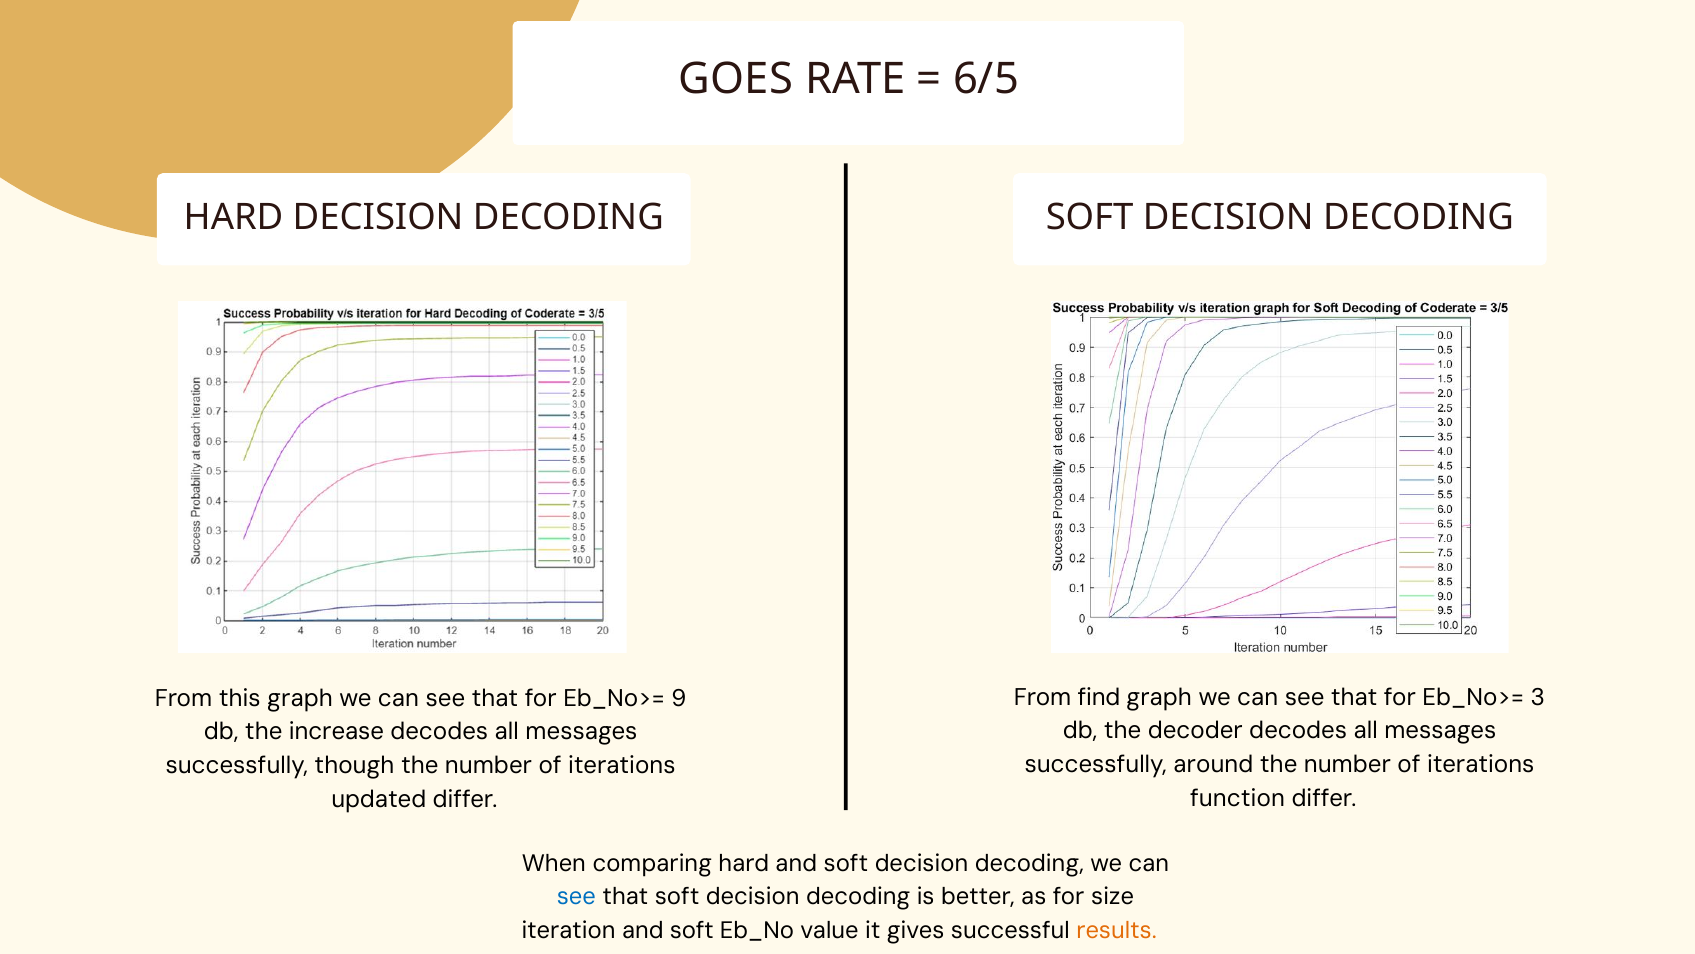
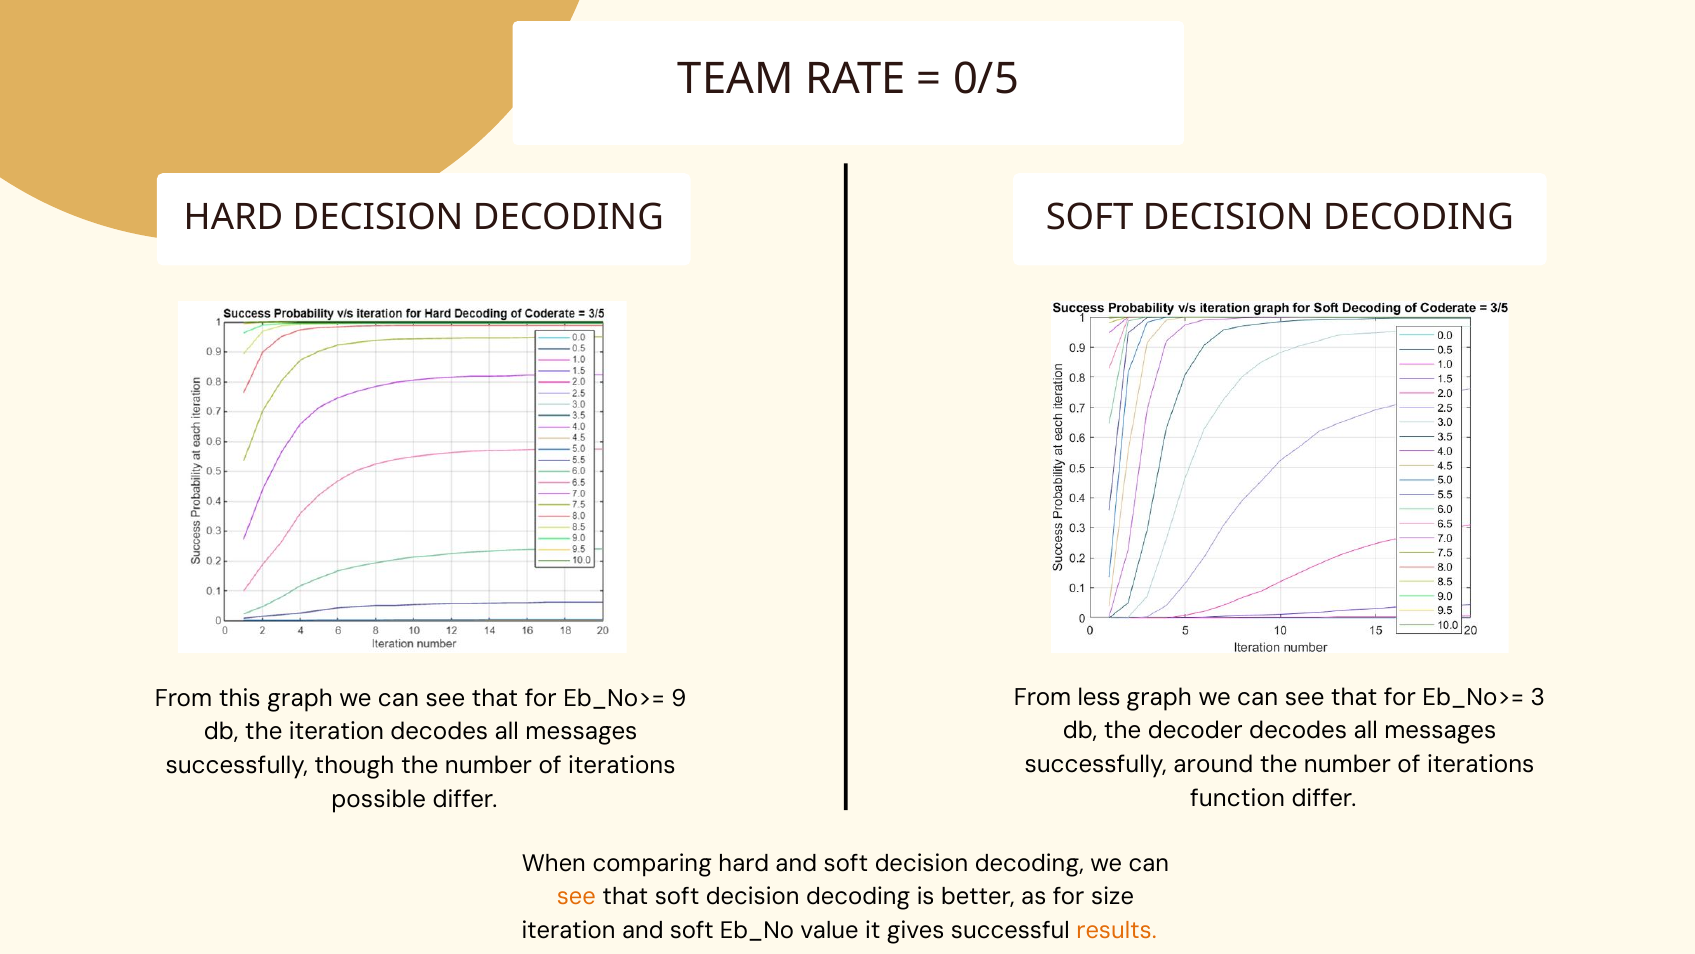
GOES: GOES -> TEAM (736, 79)
6/5: 6/5 -> 0/5 (986, 79)
find: find -> less (1099, 697)
the increase: increase -> iteration (336, 731)
updated: updated -> possible (379, 799)
see colour: blue -> orange (576, 896)
